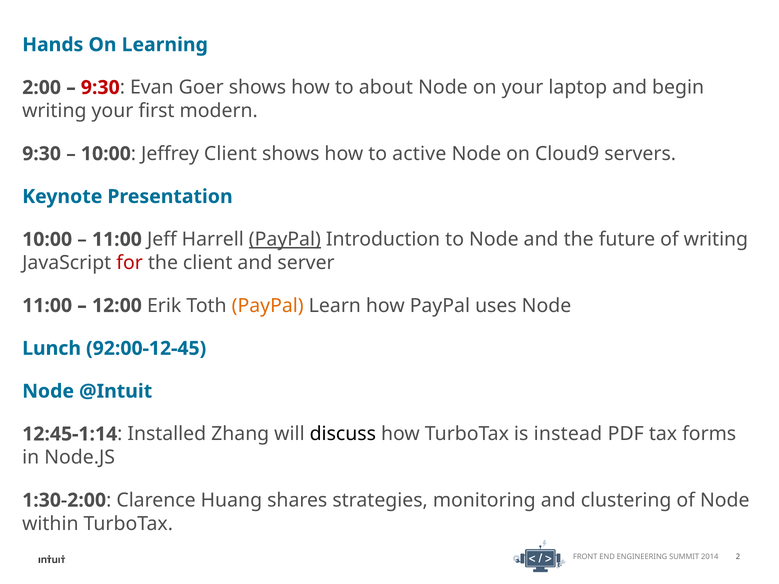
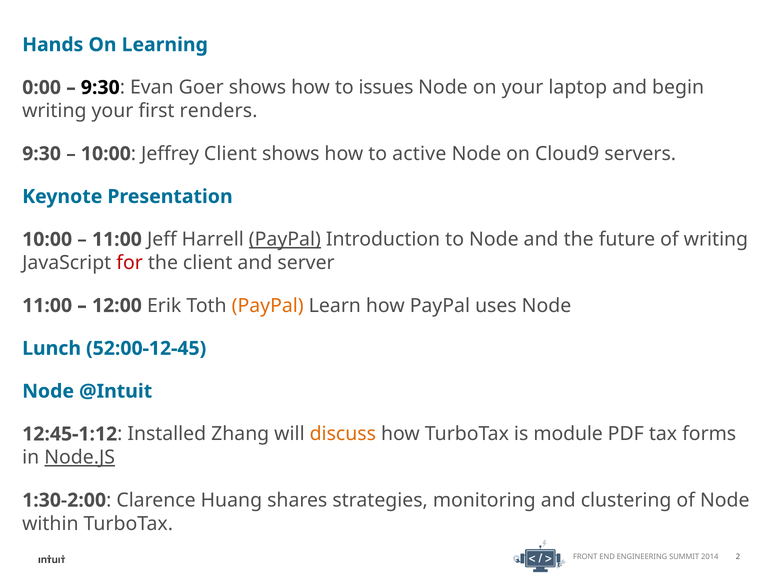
2:00: 2:00 -> 0:00 (42, 88)
9:30 colour: red -> black (100, 88)
about: about -> issues (386, 88)
modern: modern -> renders (219, 111)
92:00-12-45: 92:00-12-45 -> 52:00-12-45 (146, 349)
12:45-1:14: 12:45-1:14 -> 12:45-1:12 (70, 434)
discuss colour: black -> orange (343, 434)
instead: instead -> module (568, 434)
Node.JS underline: none -> present (80, 458)
